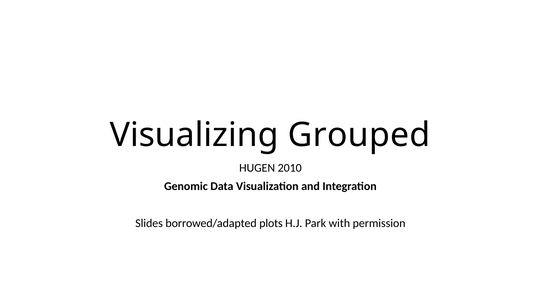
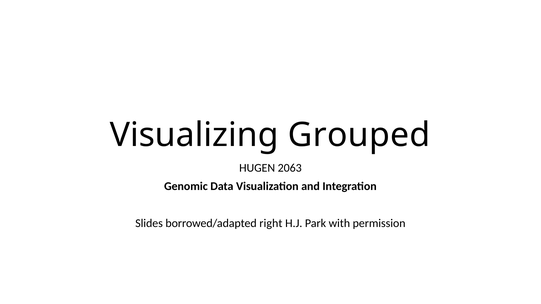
2010: 2010 -> 2063 (290, 168)
plots: plots -> right (271, 223)
